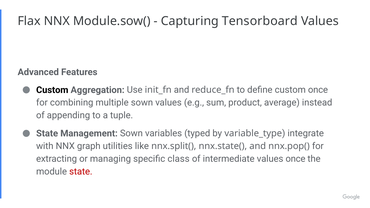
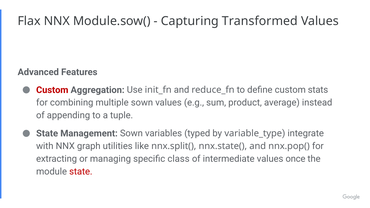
Tensorboard: Tensorboard -> Transformed (260, 21)
Custom colour: black -> red (52, 90)
custom once: once -> stats (318, 90)
